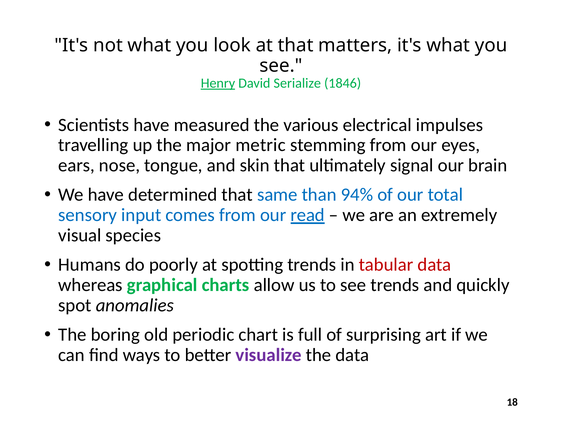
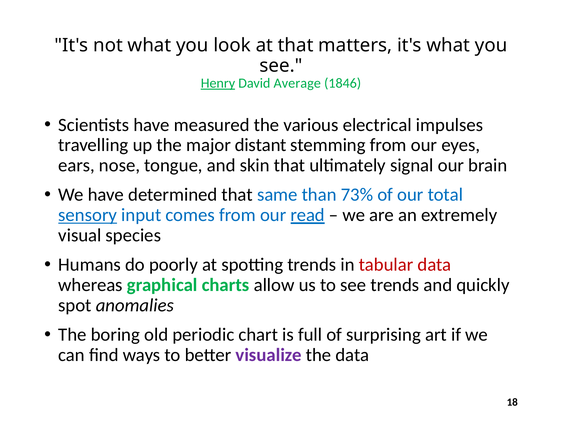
Serialize: Serialize -> Average (297, 83)
metric: metric -> distant (261, 145)
94%: 94% -> 73% (357, 195)
sensory underline: none -> present (88, 215)
